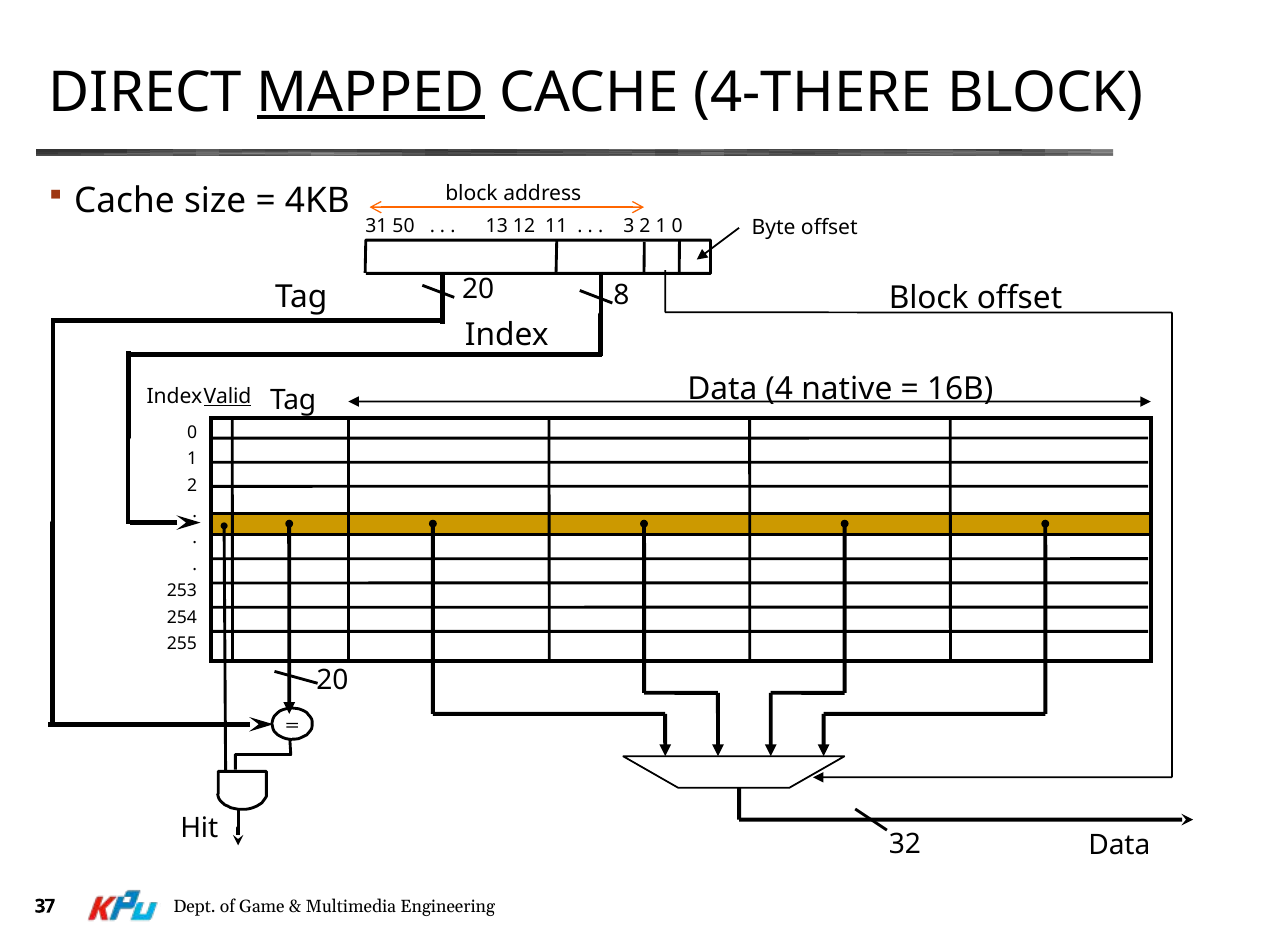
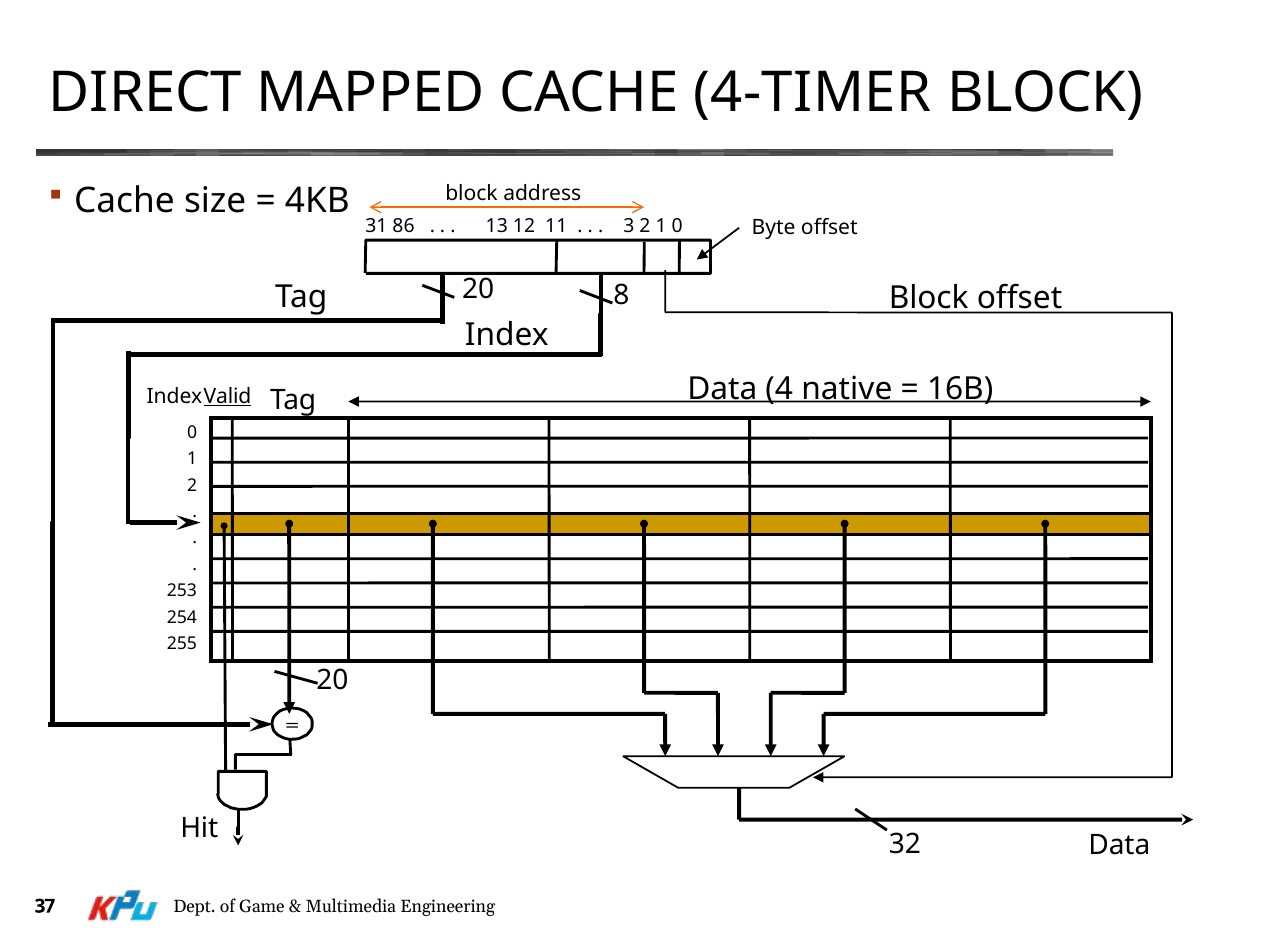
MAPPED underline: present -> none (371, 93)
4-THERE: 4-THERE -> 4-TIMER (812, 93)
50: 50 -> 86 (404, 226)
